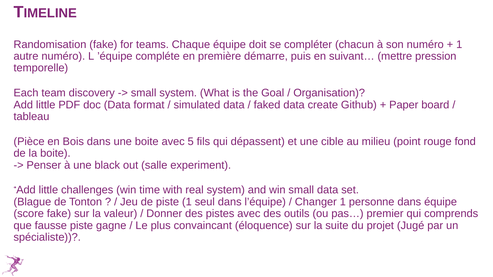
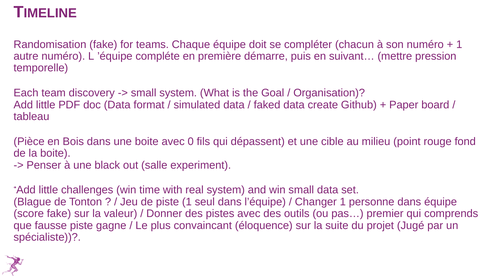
5: 5 -> 0 (191, 142)
